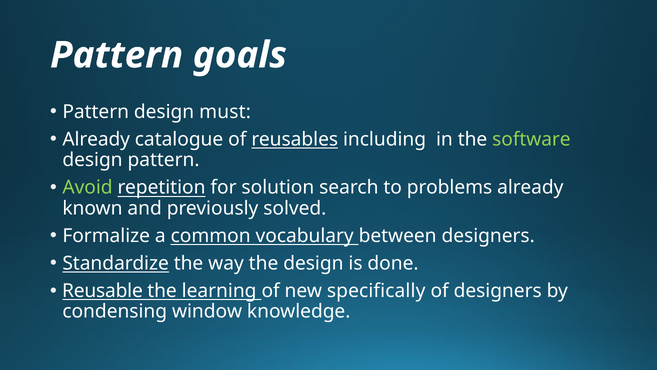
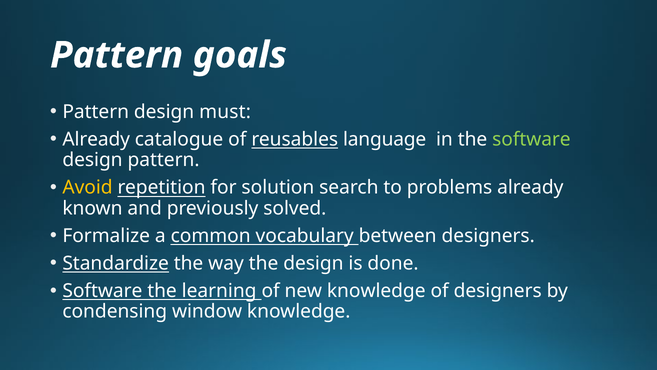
including: including -> language (385, 139)
Avoid colour: light green -> yellow (88, 187)
Reusable: Reusable -> Software (102, 291)
new specifically: specifically -> knowledge (376, 291)
